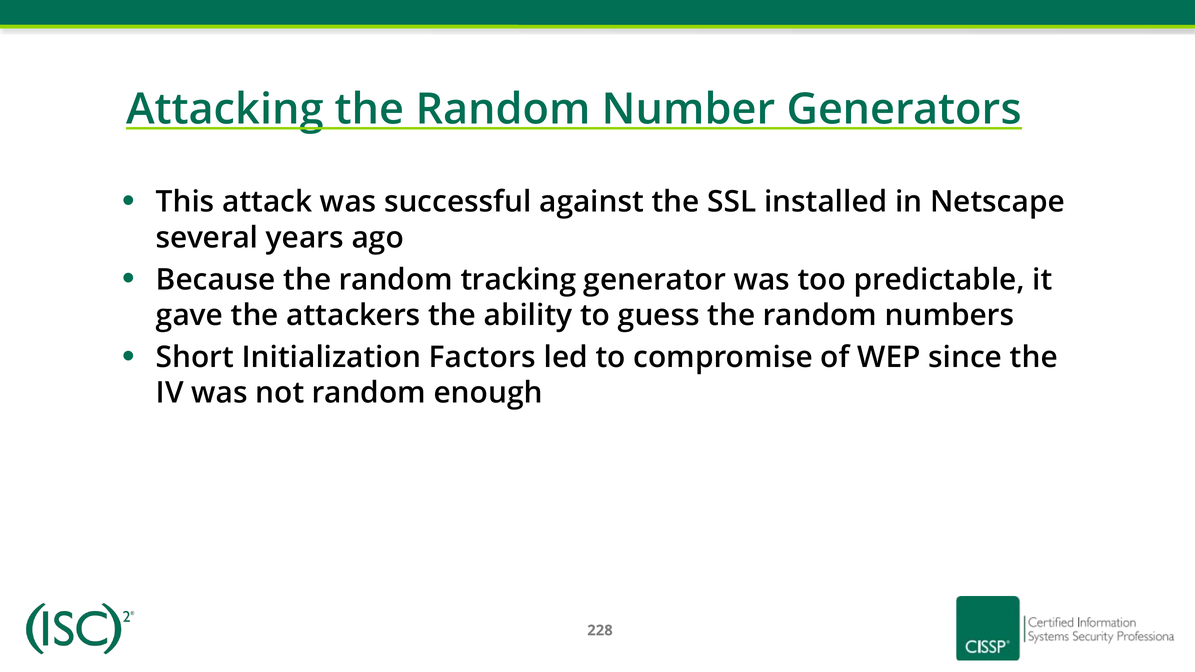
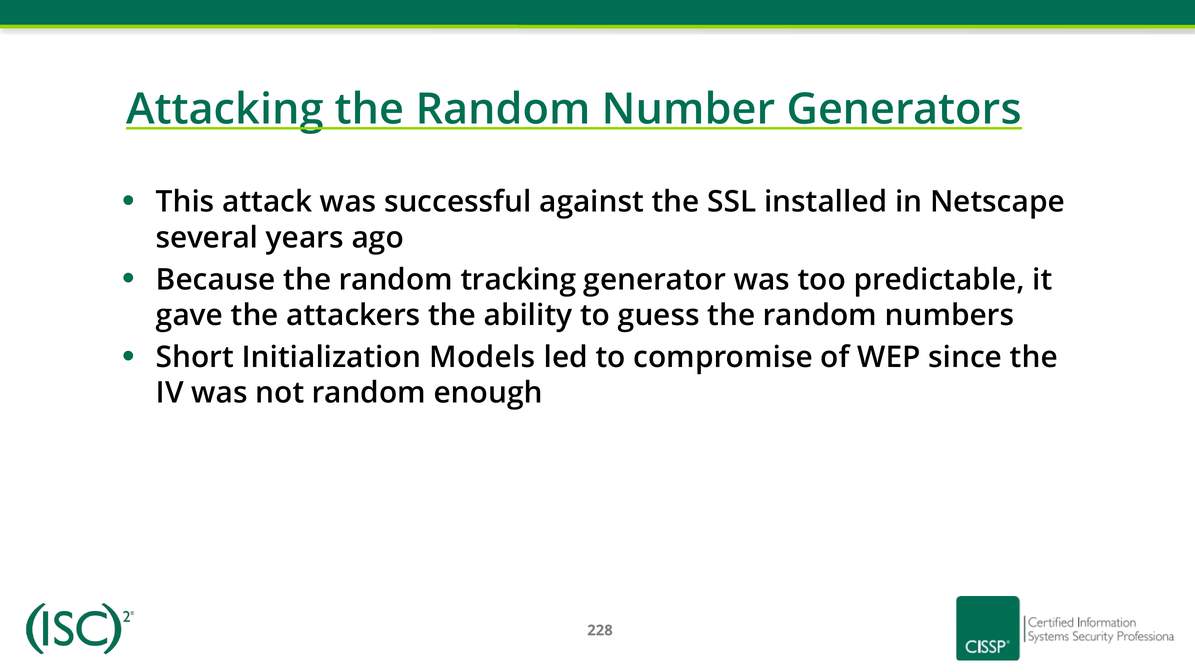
Factors: Factors -> Models (482, 357)
